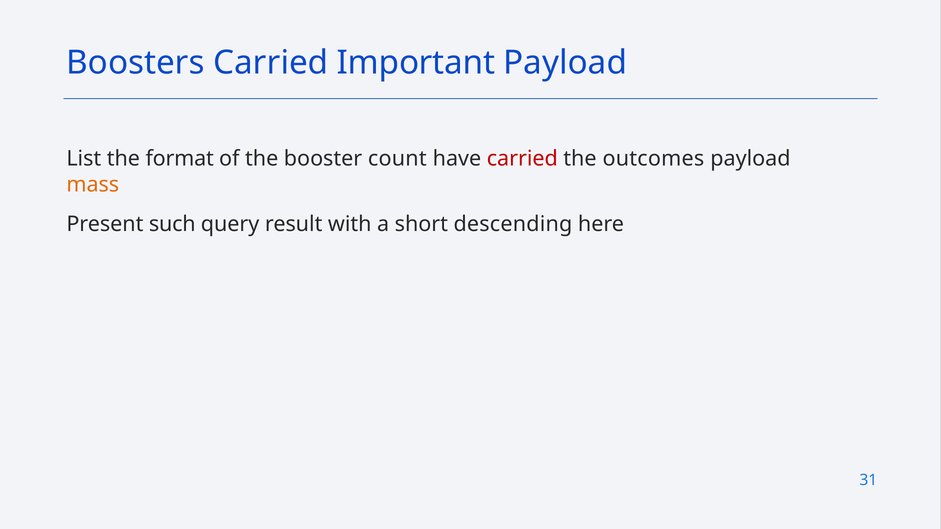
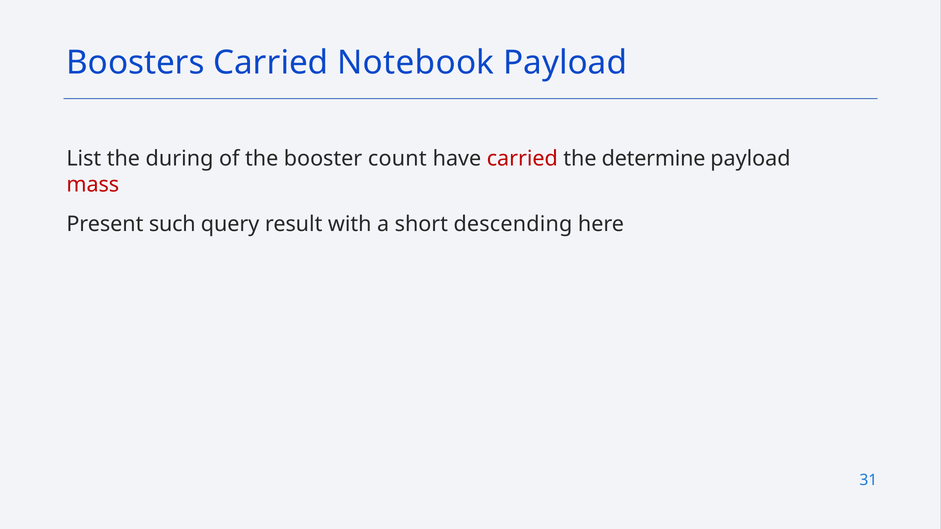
Important: Important -> Notebook (416, 63)
format: format -> during (180, 159)
outcomes: outcomes -> determine (654, 159)
mass colour: orange -> red (93, 185)
